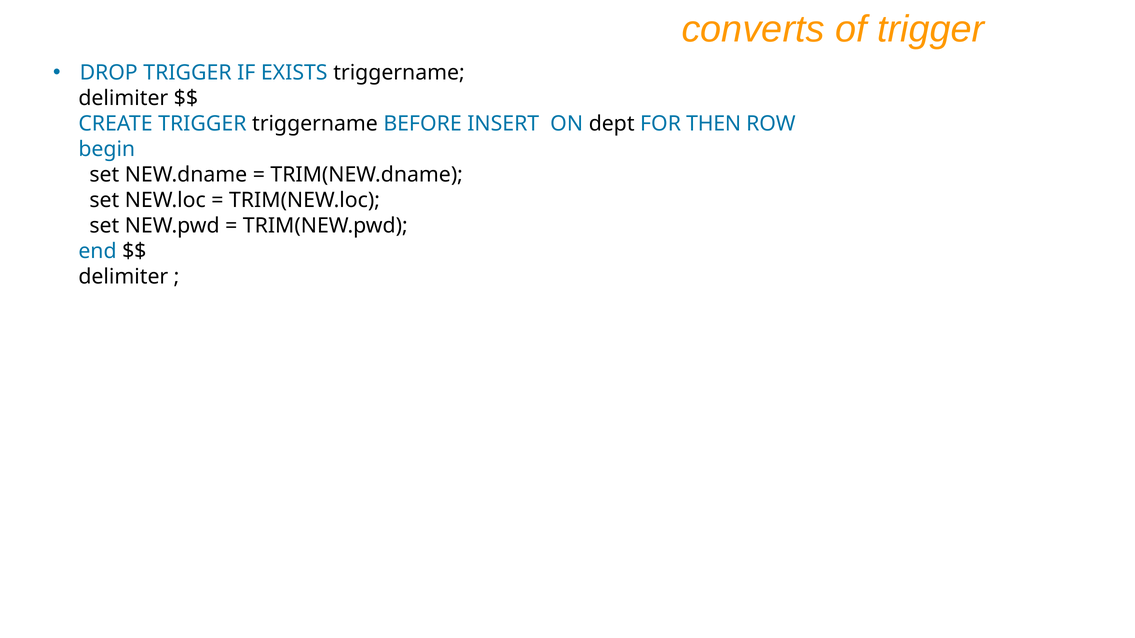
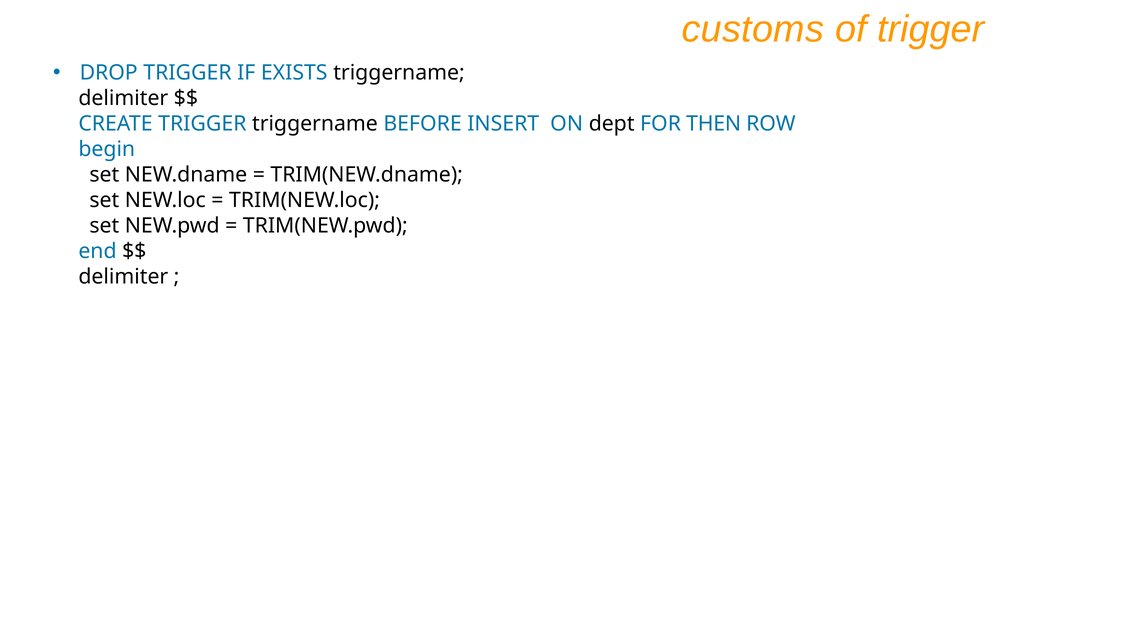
converts: converts -> customs (753, 30)
